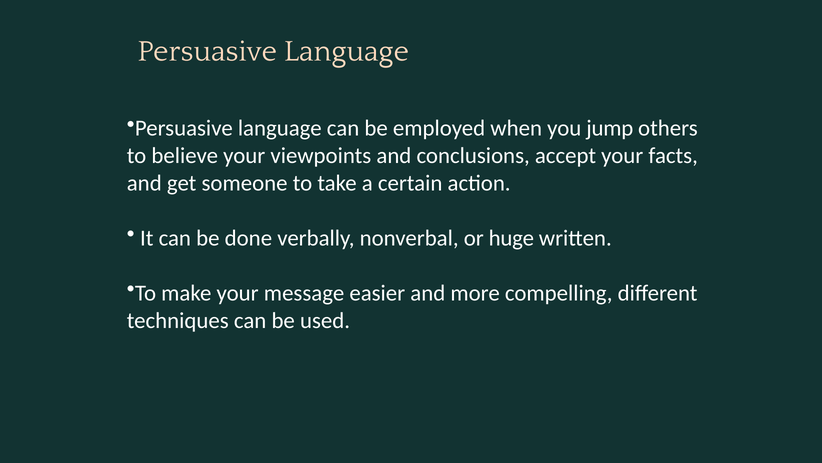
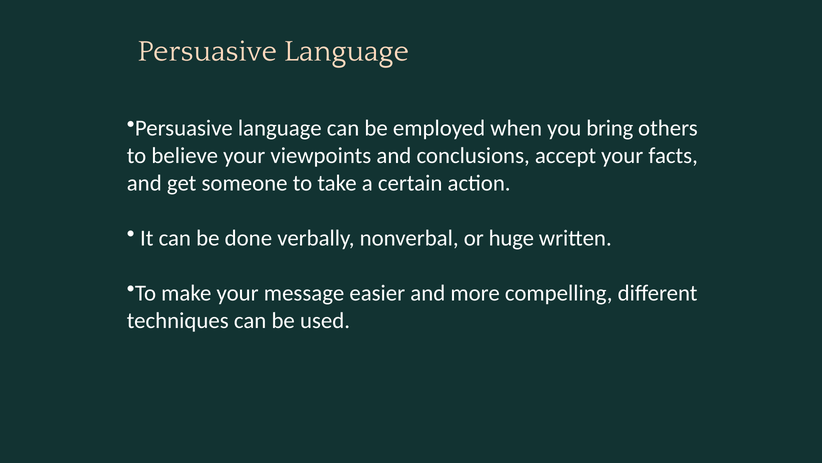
jump: jump -> bring (610, 128)
